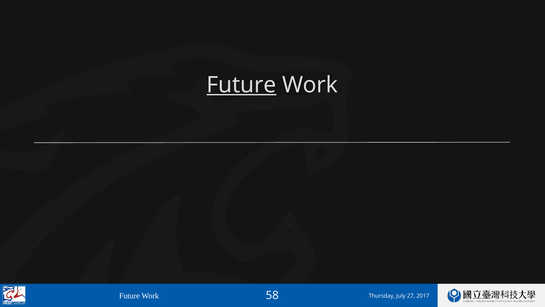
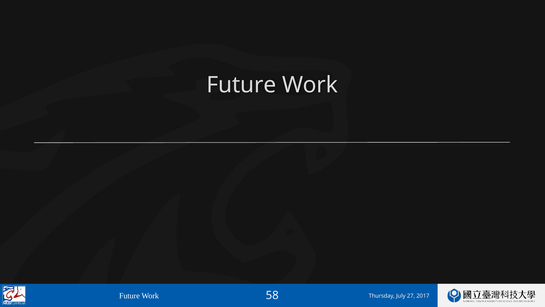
Future underline: present -> none (241, 85)
